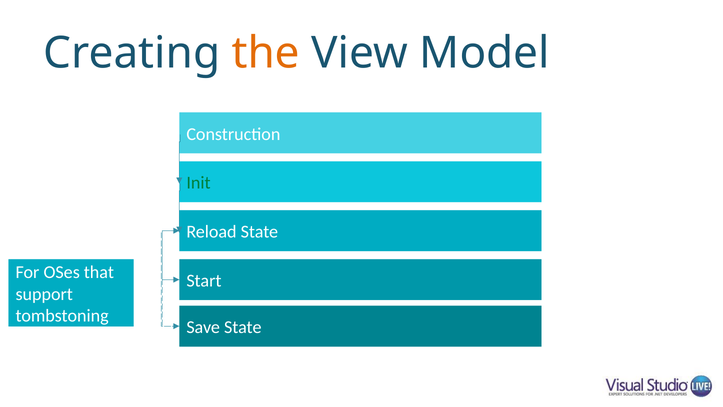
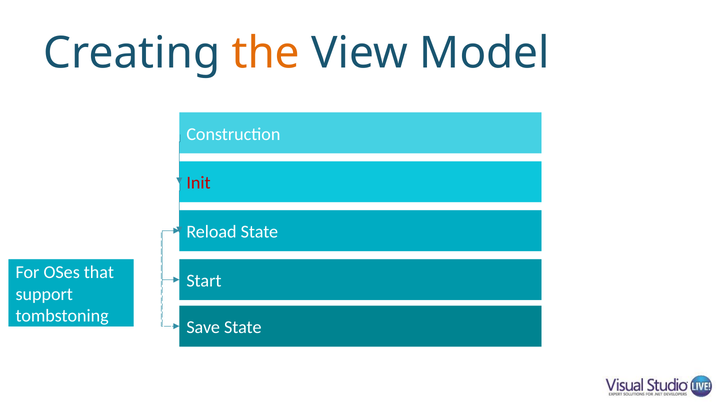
Init colour: green -> red (198, 183)
